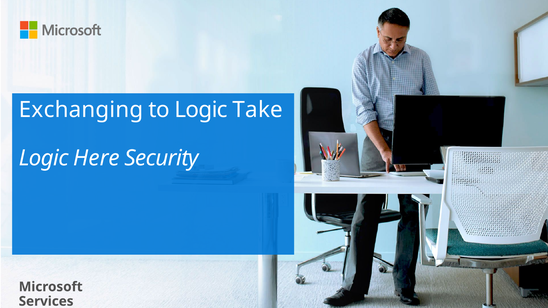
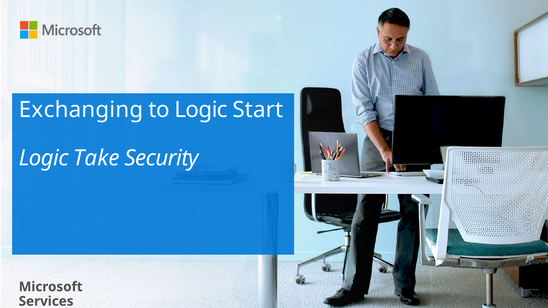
Take: Take -> Start (258, 110)
Here: Here -> Take (96, 158)
